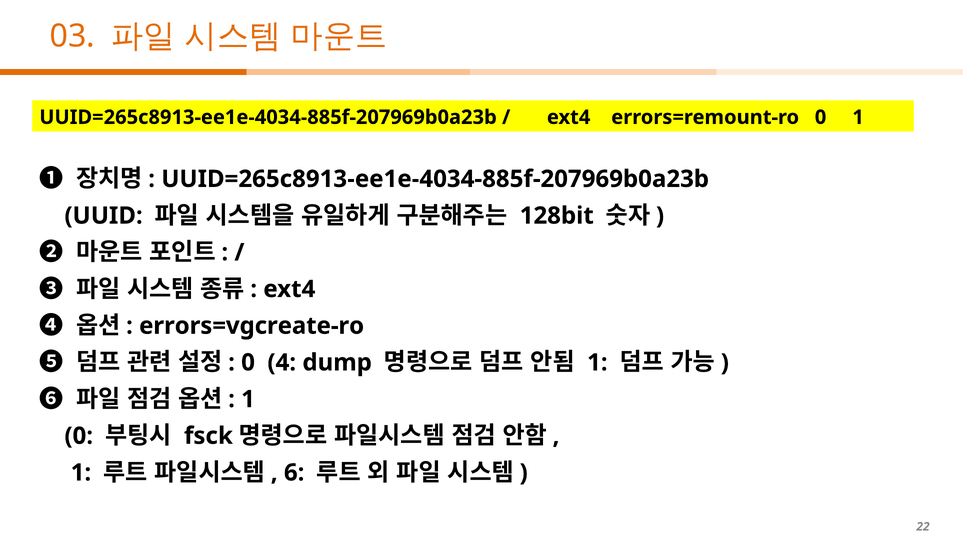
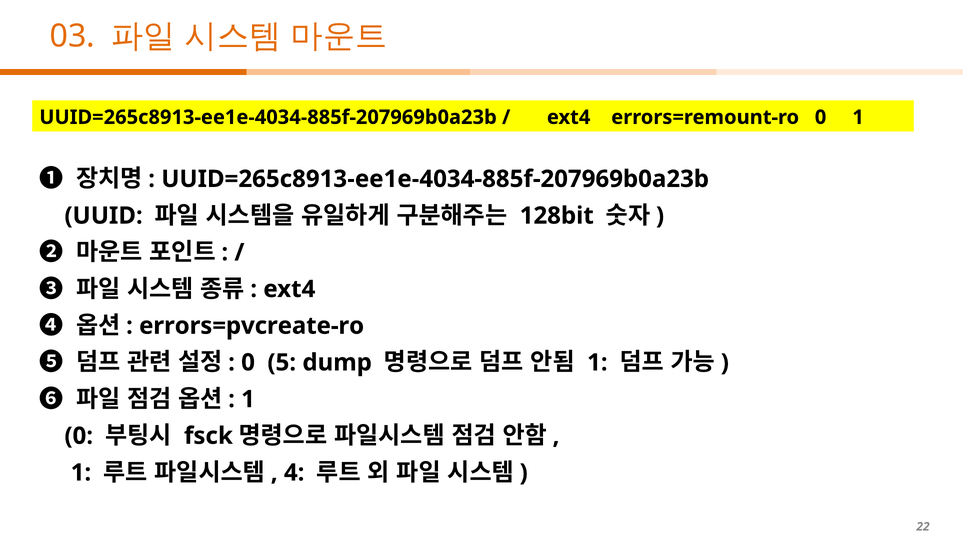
errors=vgcreate-ro: errors=vgcreate-ro -> errors=pvcreate-ro (252, 326)
4: 4 -> 5 (282, 362)
6: 6 -> 4 (294, 472)
